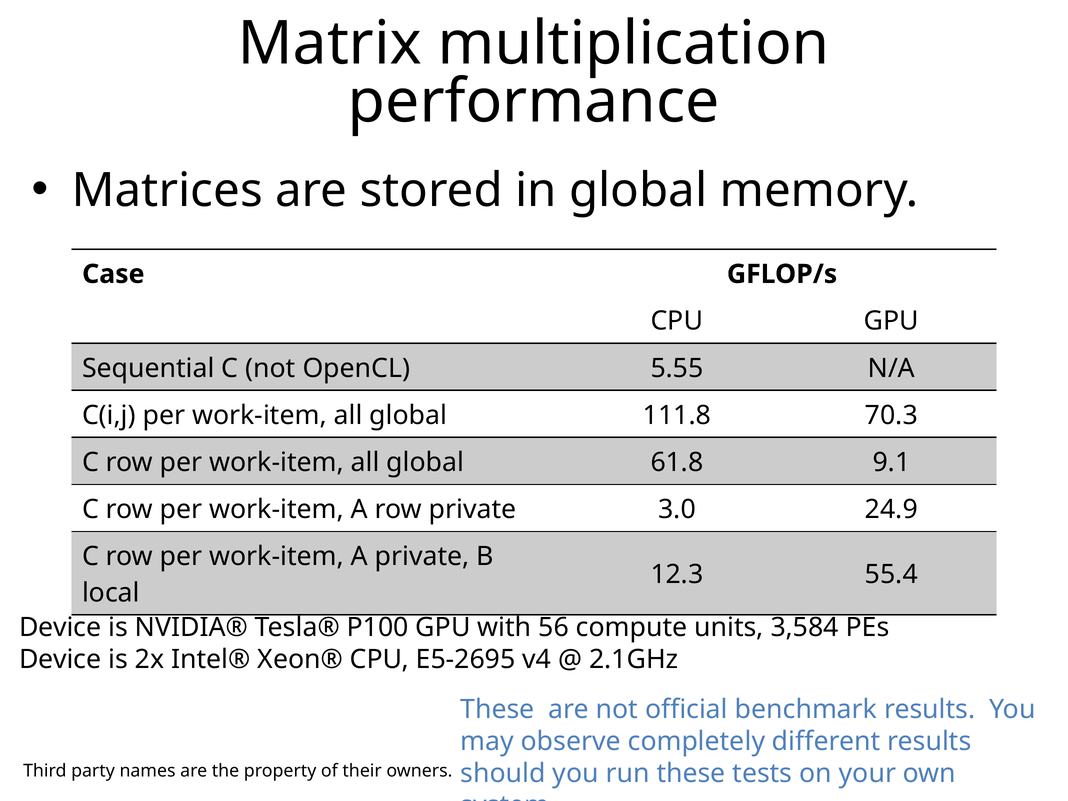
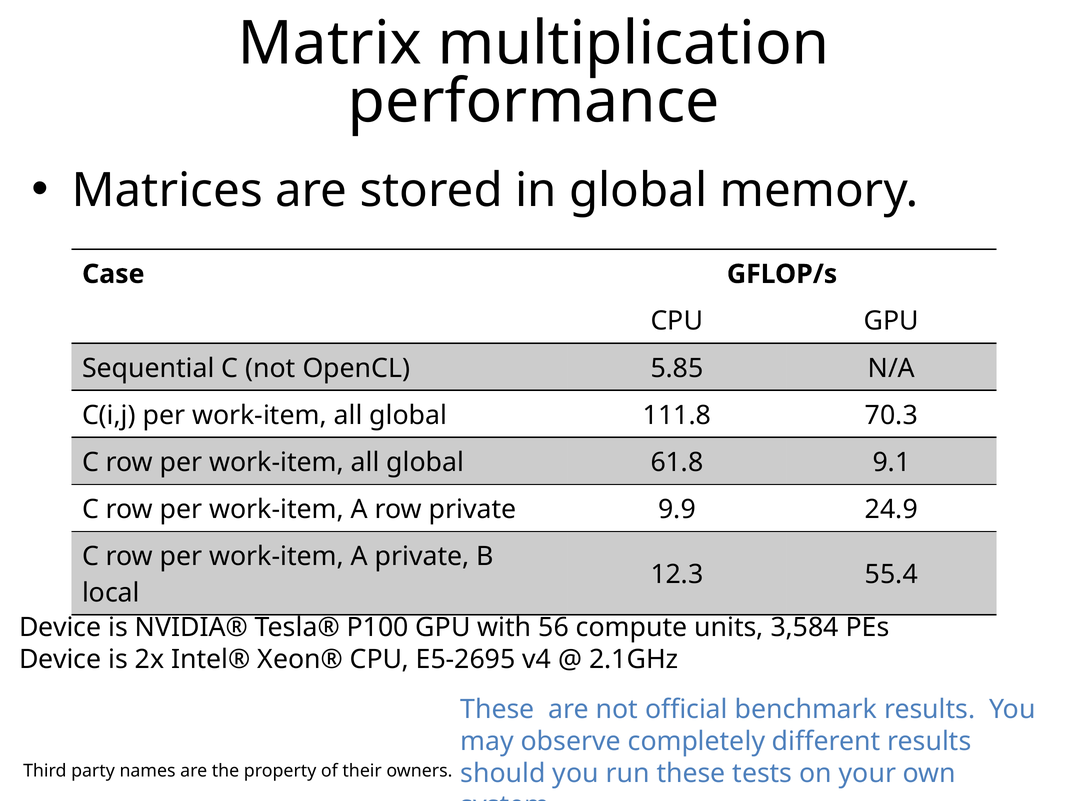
5.55: 5.55 -> 5.85 (677, 368)
3.0: 3.0 -> 9.9 (677, 509)
